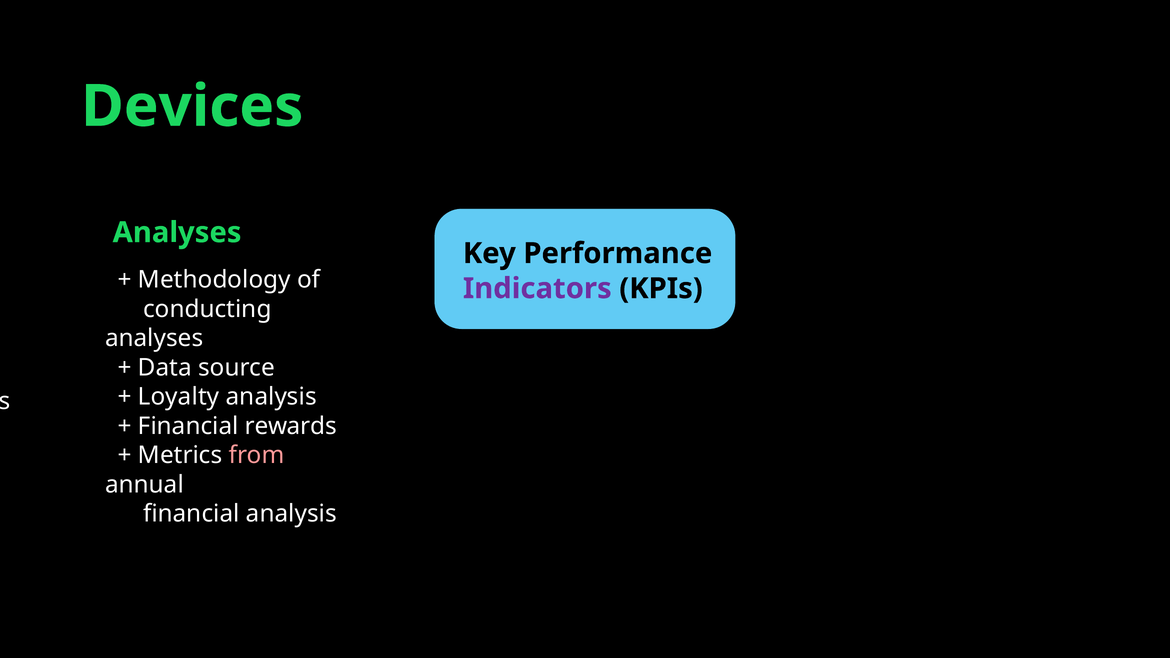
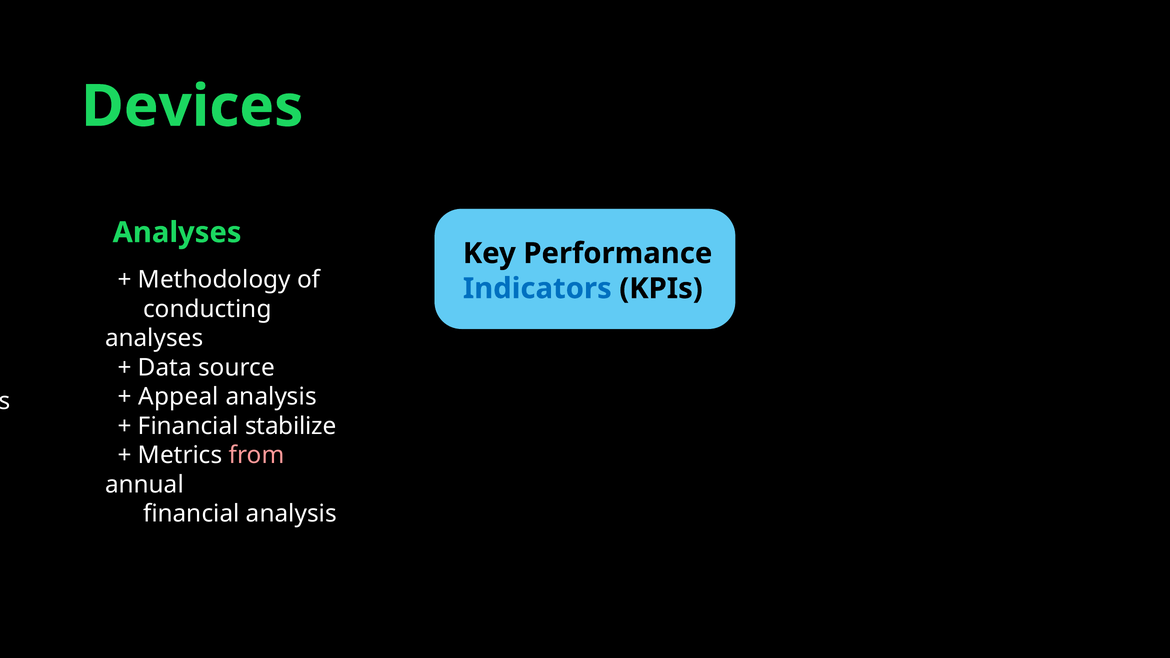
Indicators colour: purple -> blue (537, 289)
Loyalty: Loyalty -> Appeal (178, 397)
rewards: rewards -> stabilize (291, 426)
